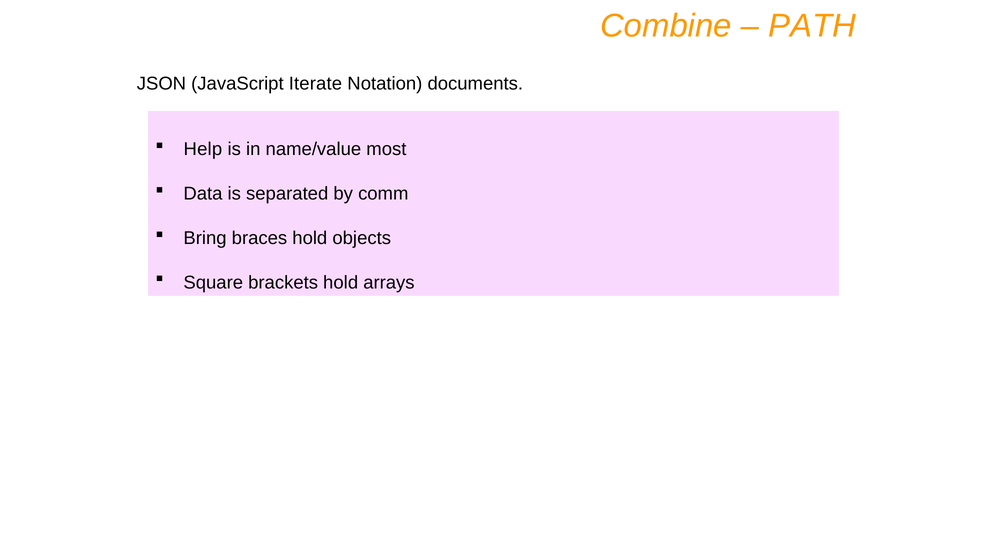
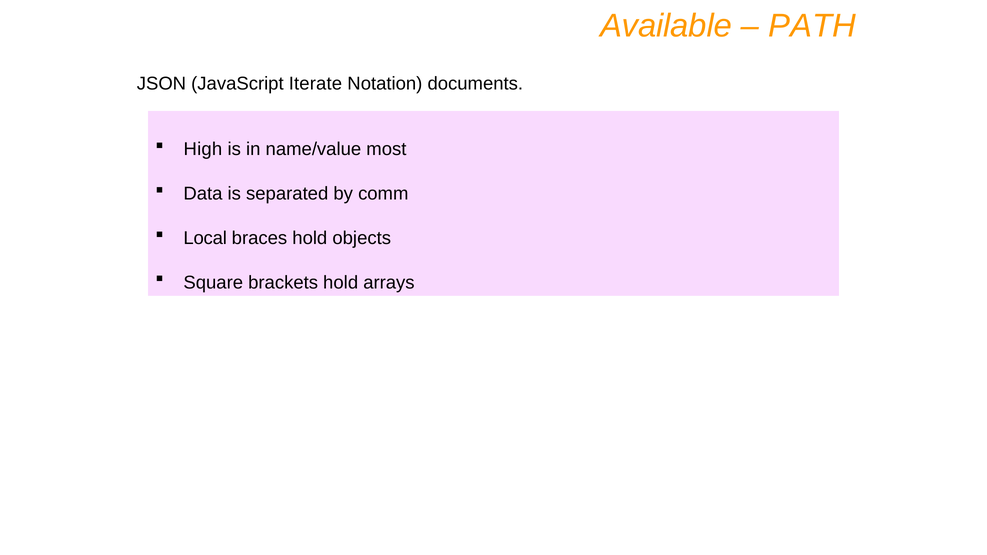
Combine: Combine -> Available (666, 26)
Help: Help -> High (203, 149)
Bring: Bring -> Local (205, 238)
